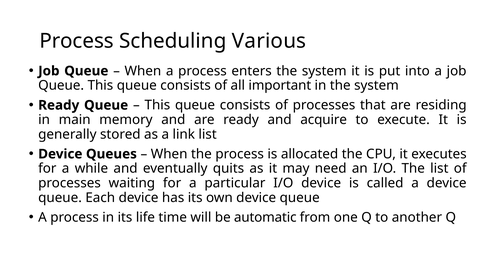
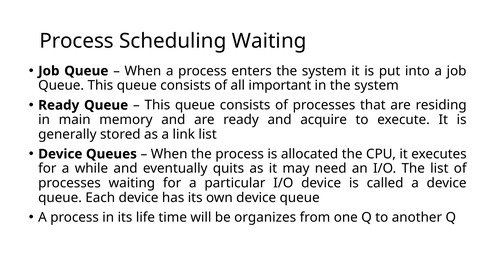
Scheduling Various: Various -> Waiting (269, 41)
automatic: automatic -> organizes (265, 217)
